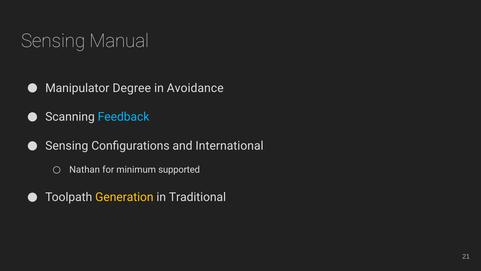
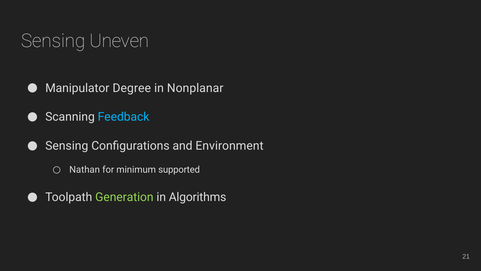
Manual: Manual -> Uneven (119, 41)
Avoidance: Avoidance -> Nonplanar (195, 88)
International: International -> Environment (230, 146)
Generation colour: yellow -> light green (124, 197)
Traditional: Traditional -> Algorithms (198, 197)
